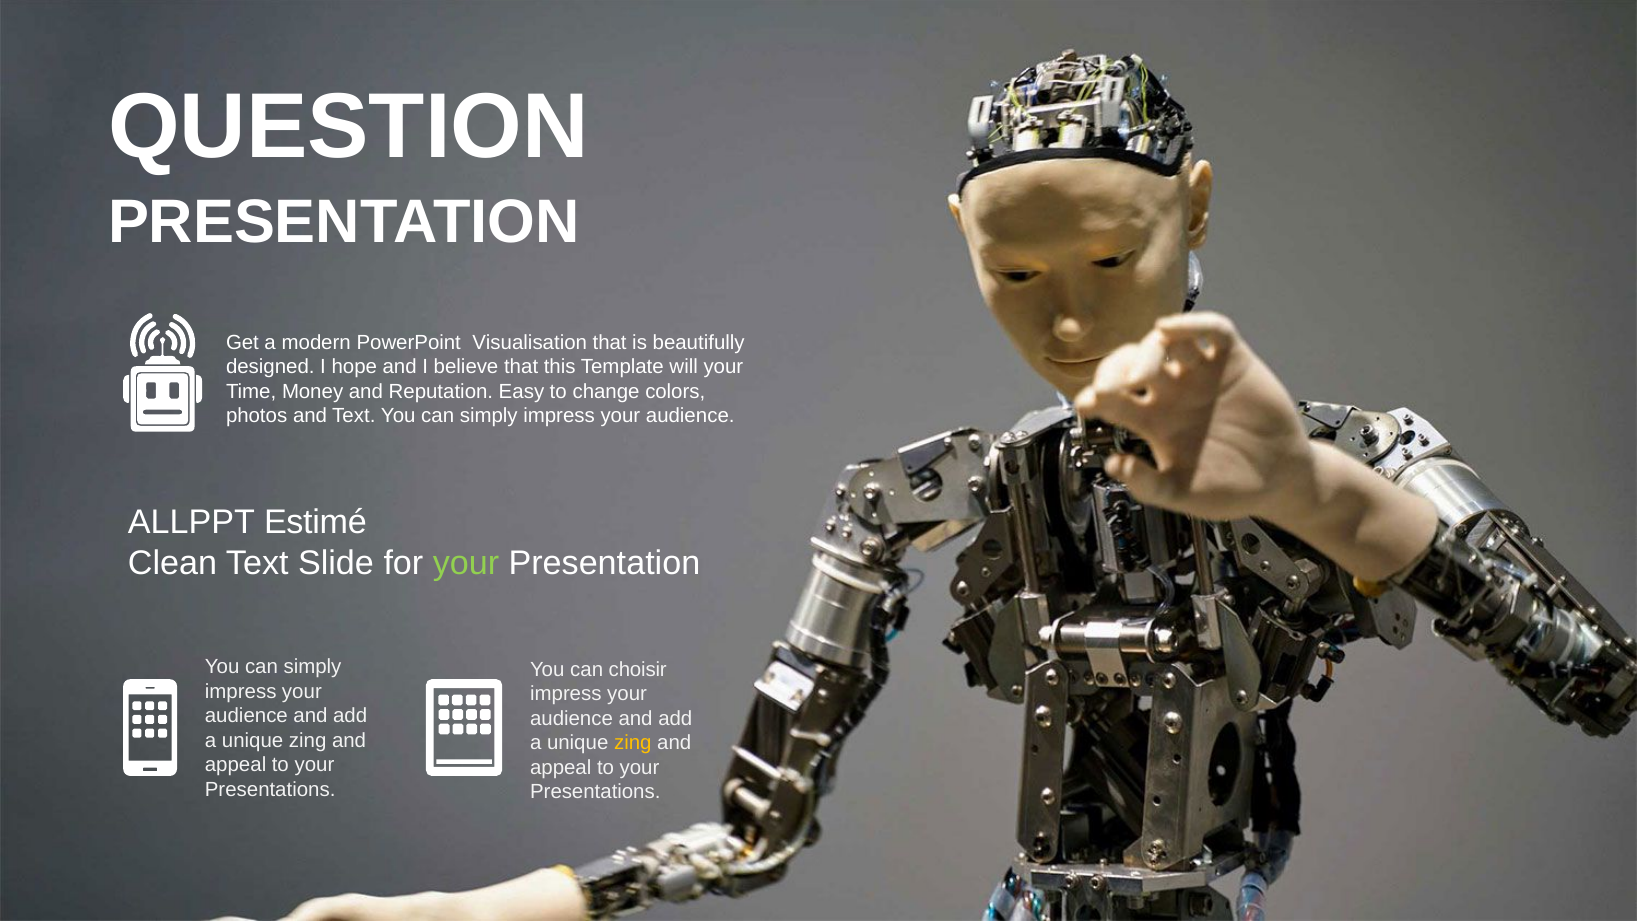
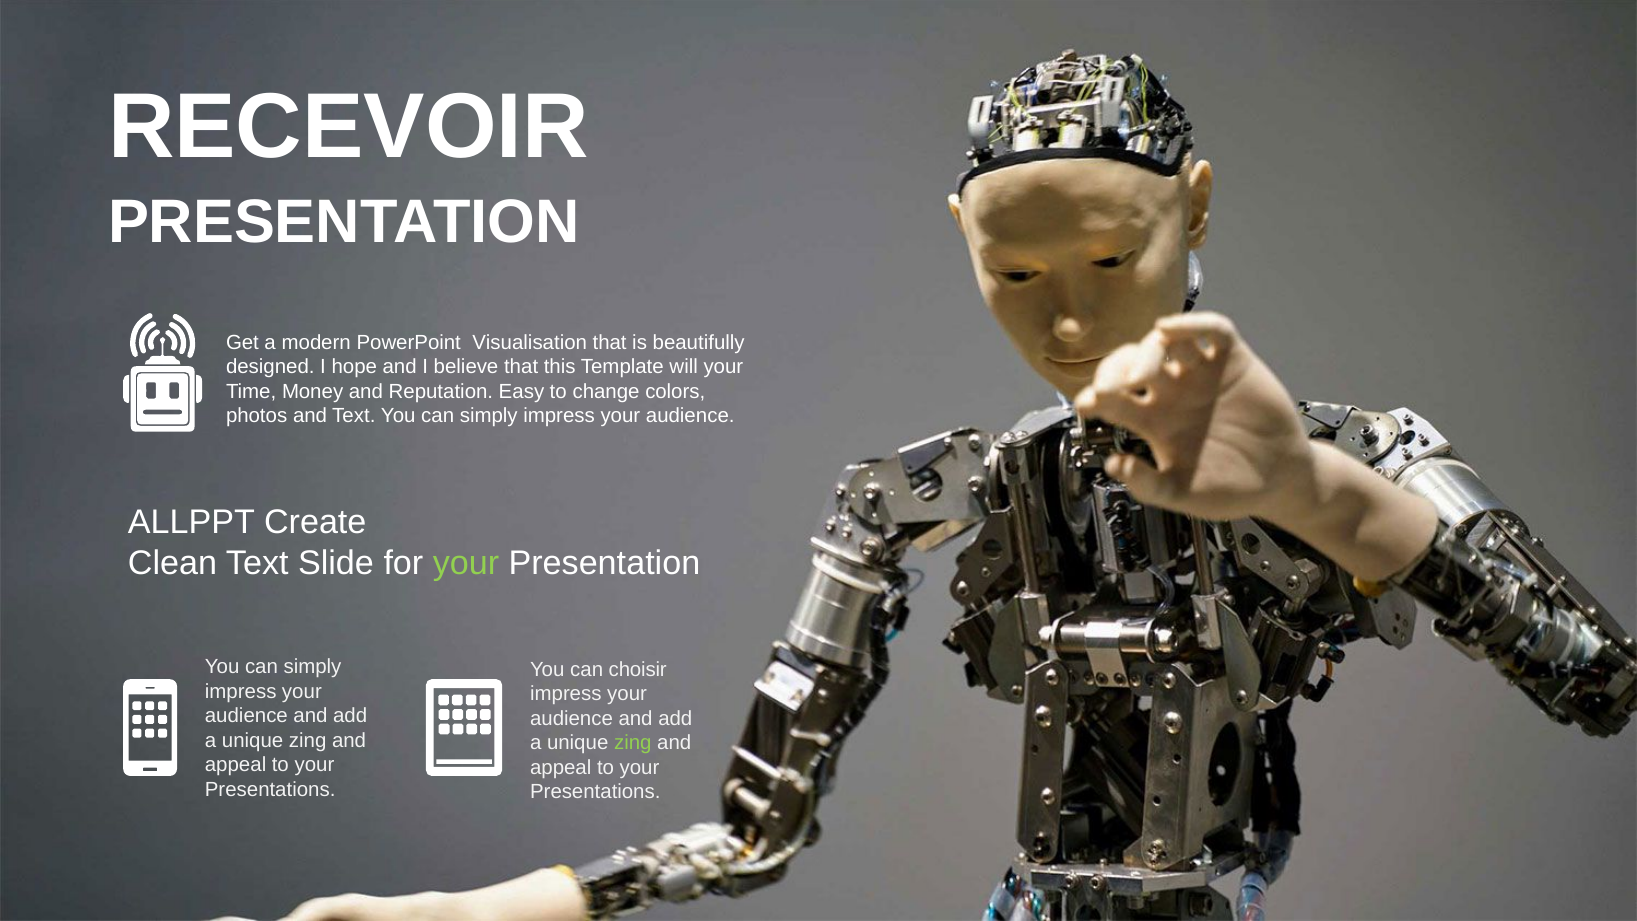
QUESTION: QUESTION -> RECEVOIR (348, 127)
Estimé: Estimé -> Create (315, 522)
zing colour: yellow -> light green (633, 743)
